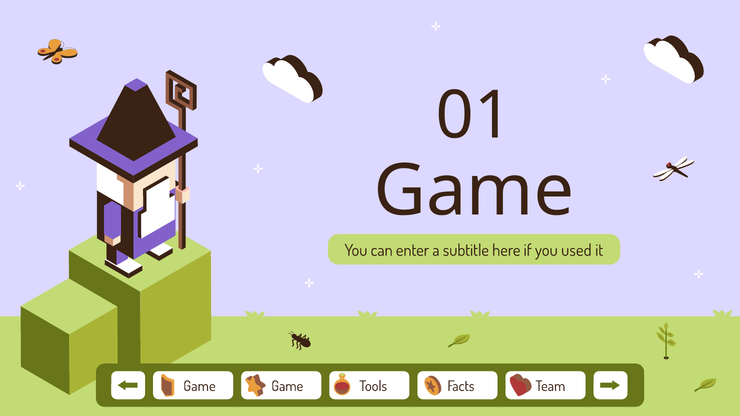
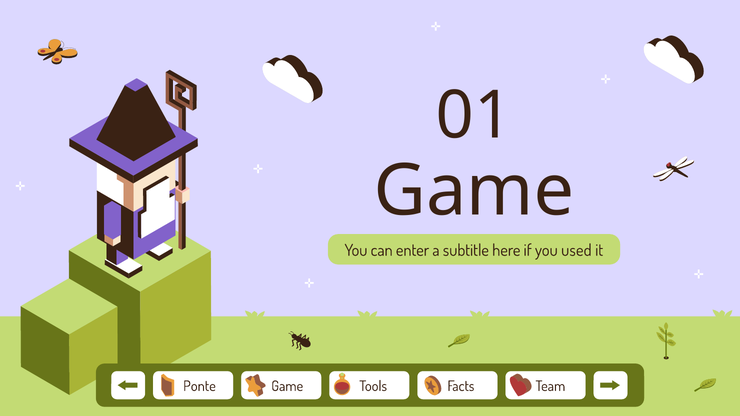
Game: Game -> Ponte (199, 386)
